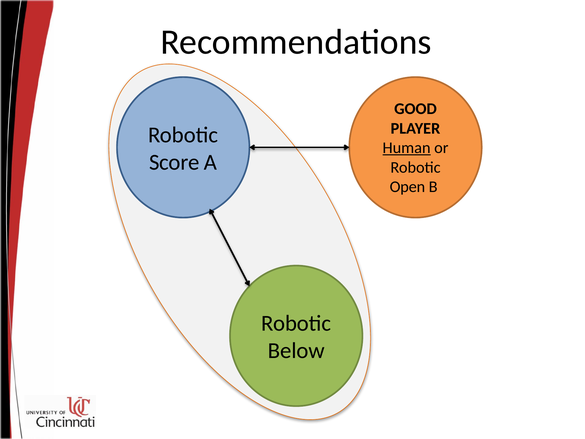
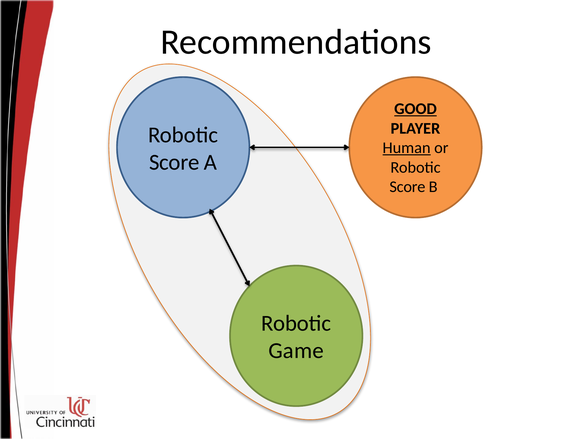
GOOD underline: none -> present (415, 109)
Open: Open -> Score (407, 187)
Below: Below -> Game (296, 351)
